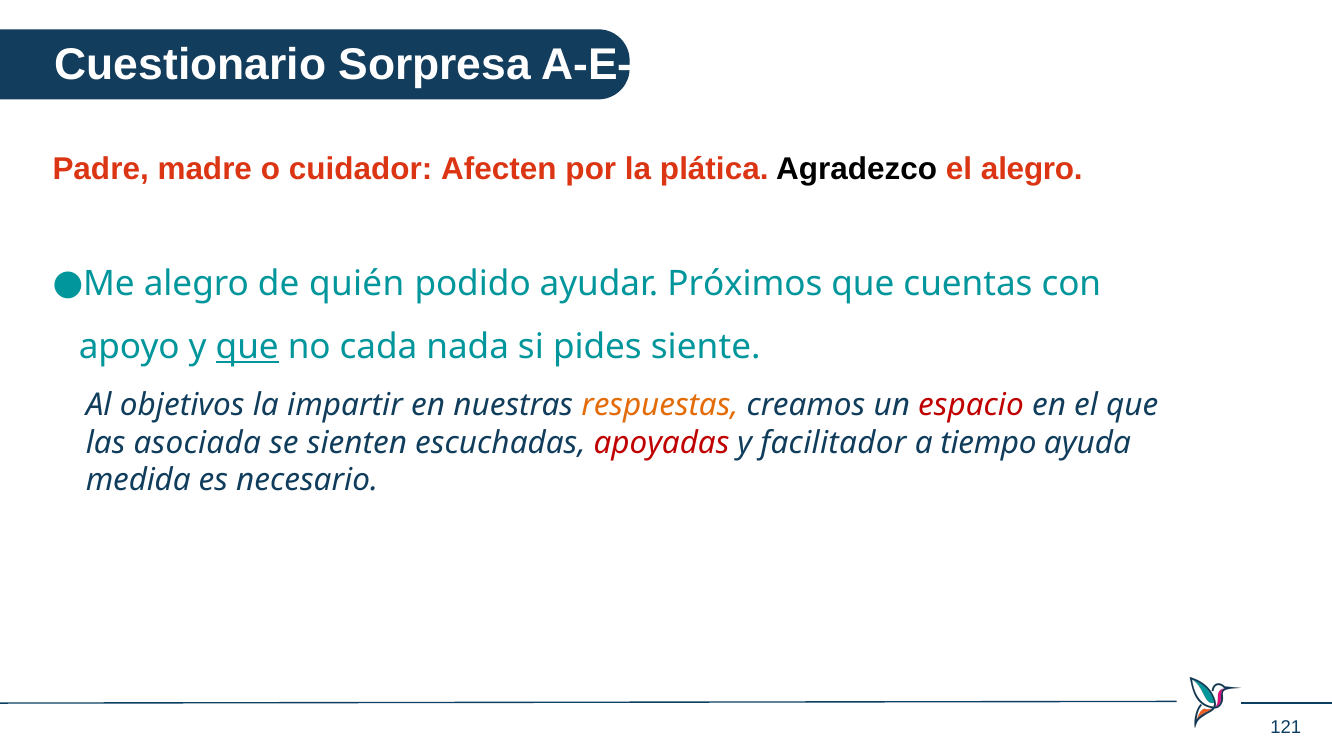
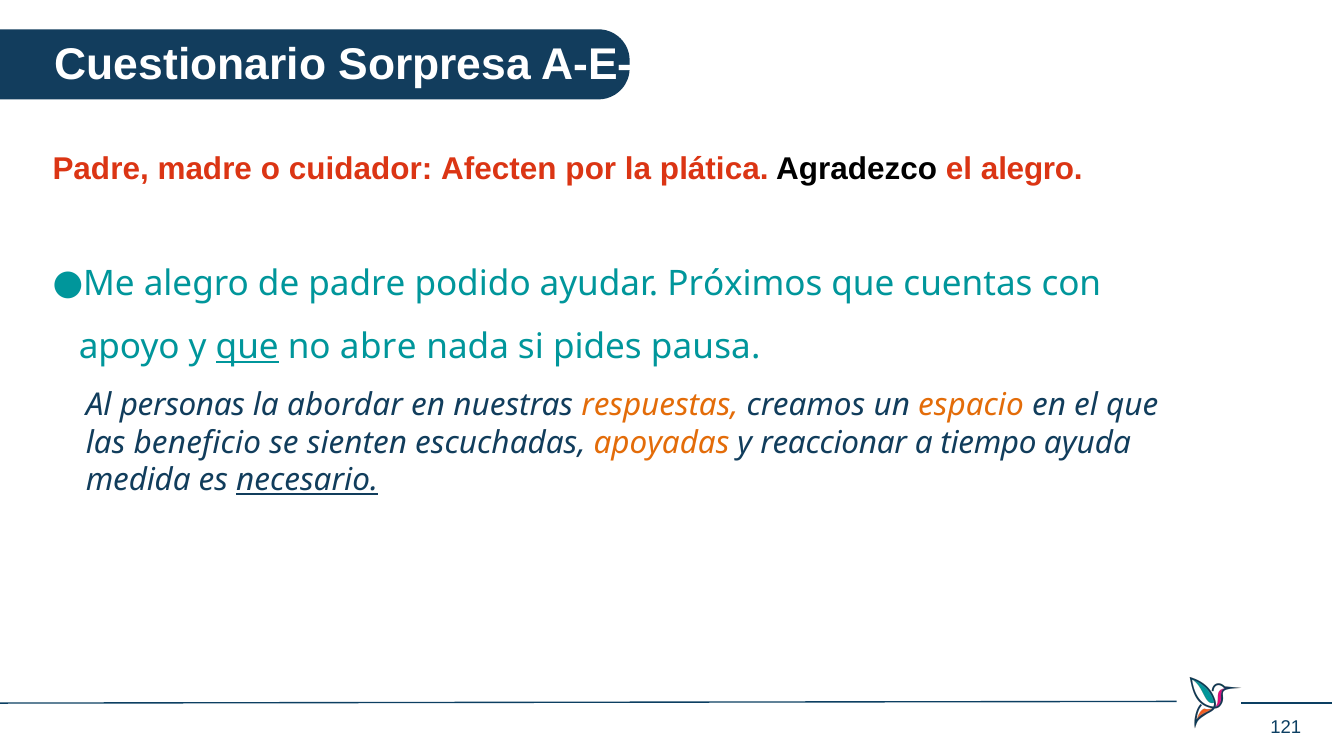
de quién: quién -> padre (357, 284)
cada: cada -> abre (378, 347)
siente: siente -> pausa (706, 347)
objetivos: objetivos -> personas (182, 405)
impartir: impartir -> abordar (345, 405)
espacio colour: red -> orange (971, 405)
asociada: asociada -> beneficio (197, 443)
apoyadas colour: red -> orange (662, 443)
facilitador: facilitador -> reaccionar (834, 443)
necesario underline: none -> present (307, 481)
